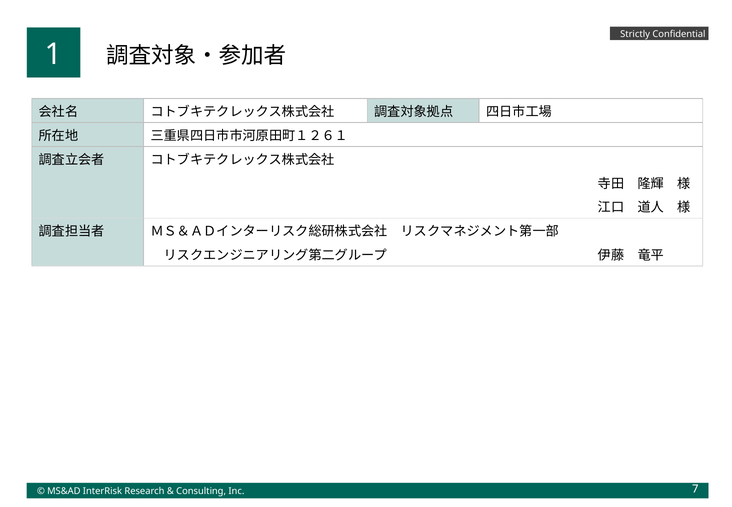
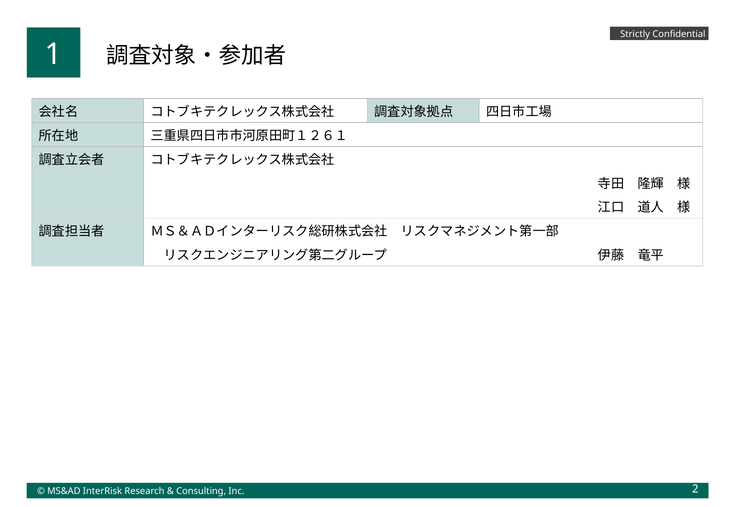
7: 7 -> 2 (695, 489)
